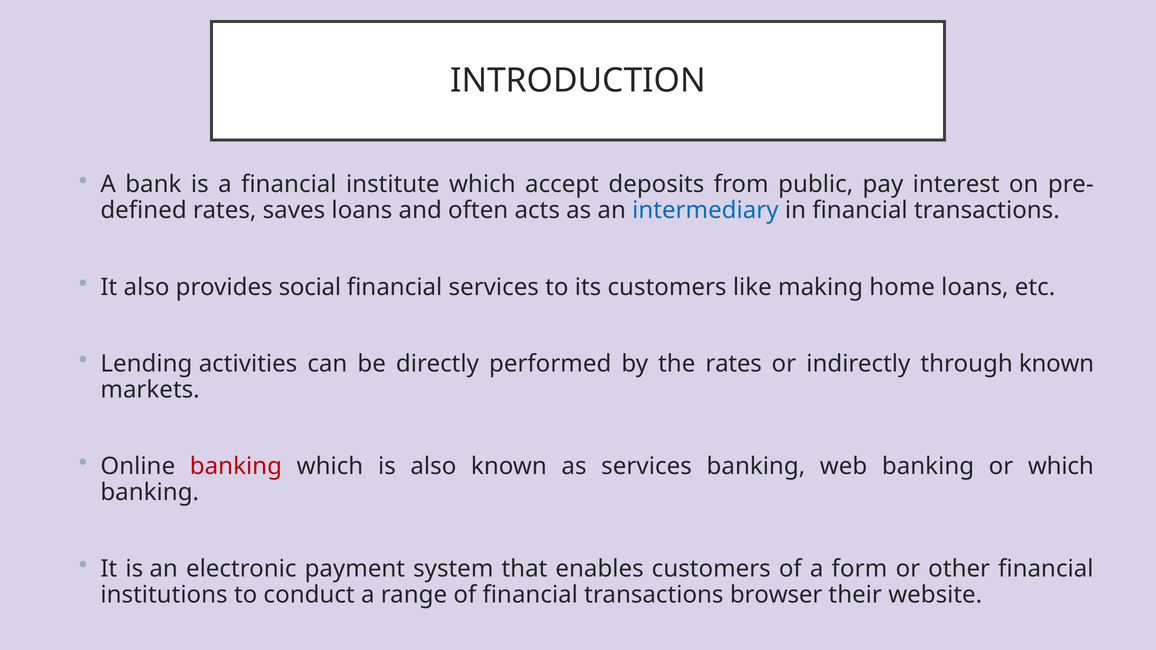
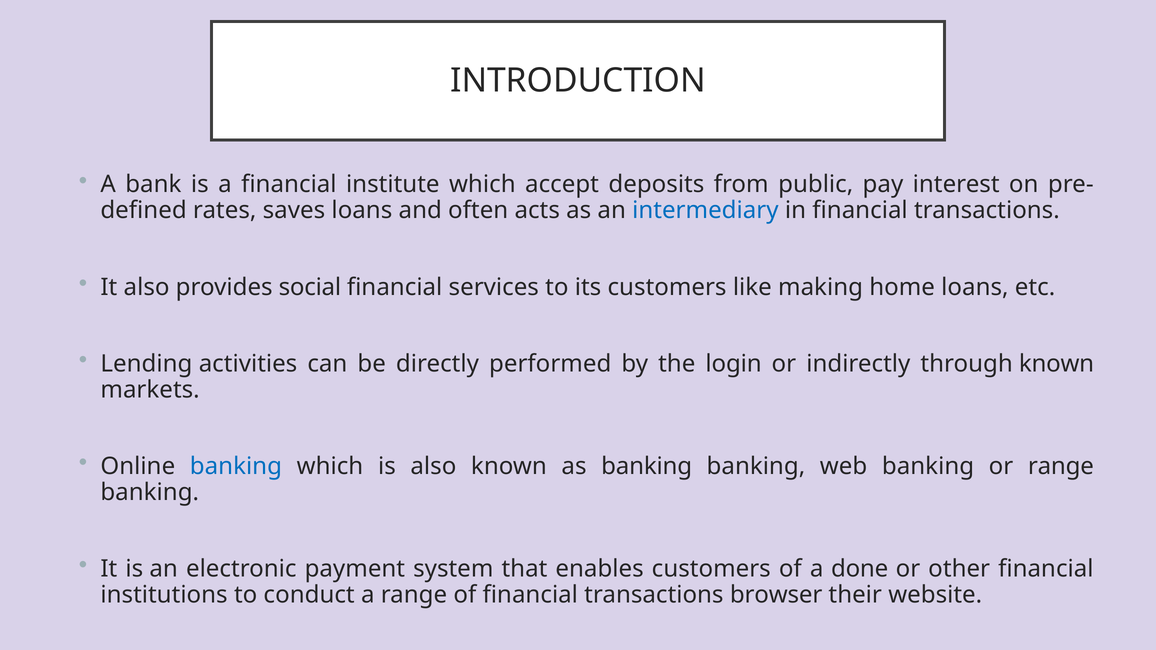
the rates: rates -> login (734, 364)
banking colour: red -> blue (236, 466)
as services: services -> banking (647, 466)
or which: which -> range (1061, 466)
form: form -> done (860, 569)
